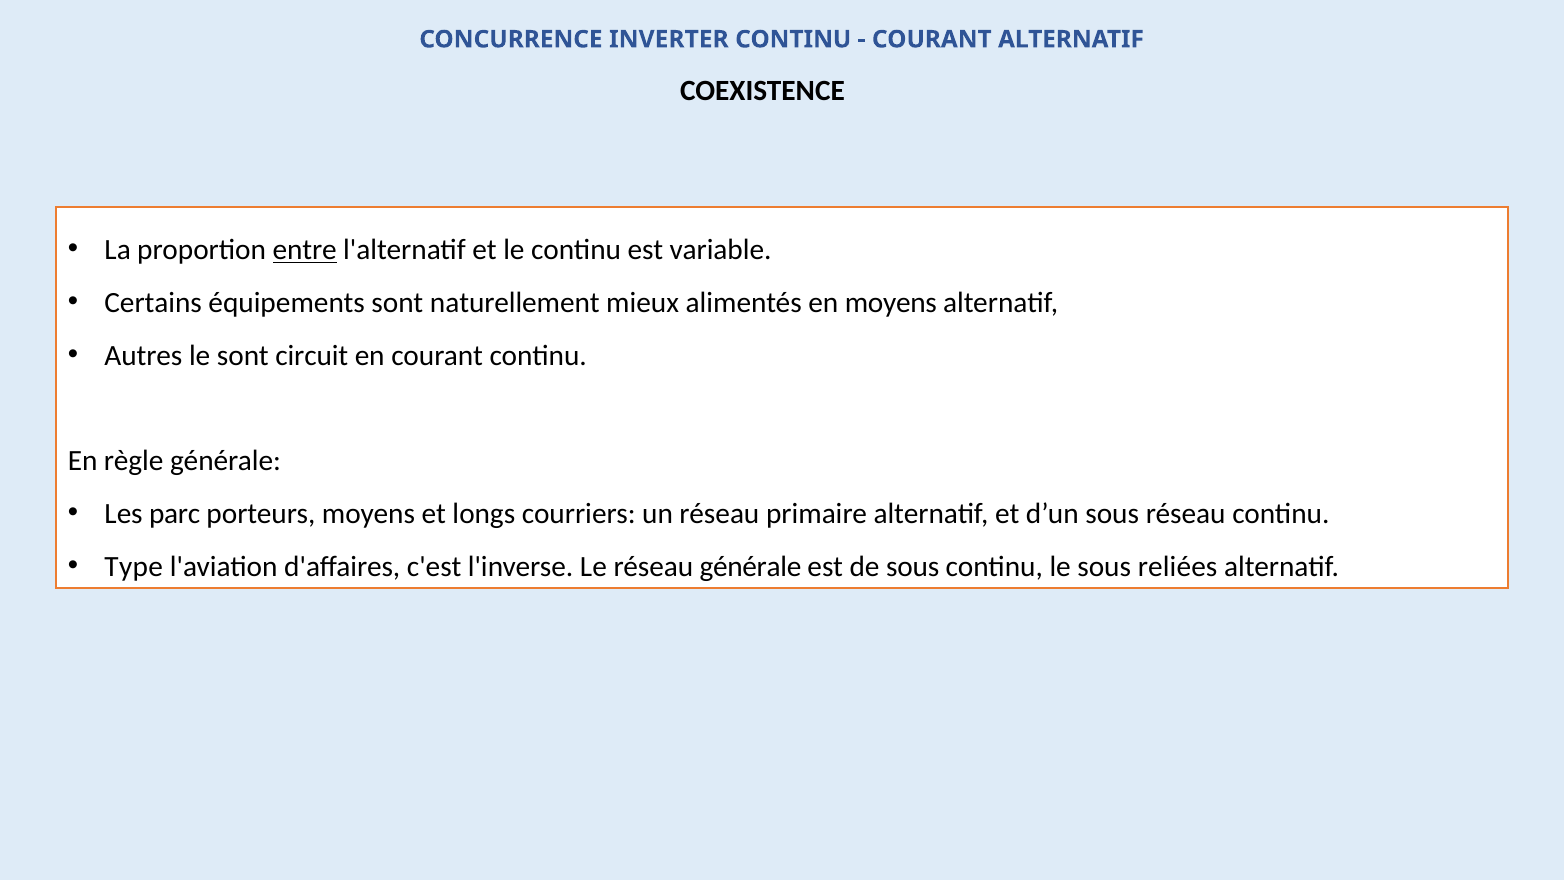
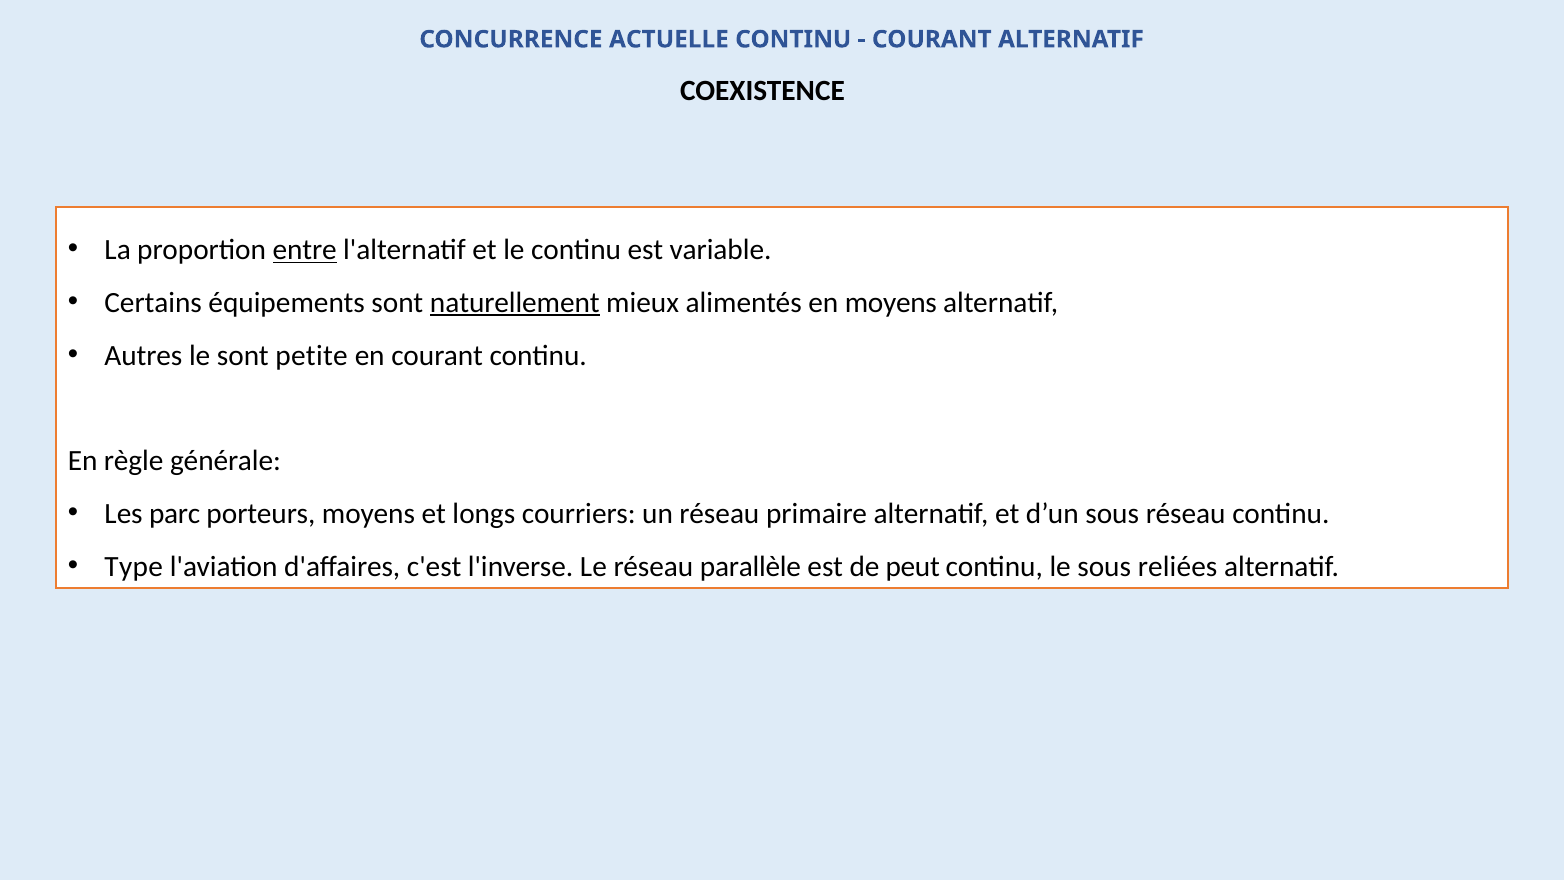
INVERTER: INVERTER -> ACTUELLE (669, 39)
naturellement underline: none -> present (515, 303)
circuit: circuit -> petite (312, 355)
réseau générale: générale -> parallèle (750, 566)
de sous: sous -> peut (913, 566)
